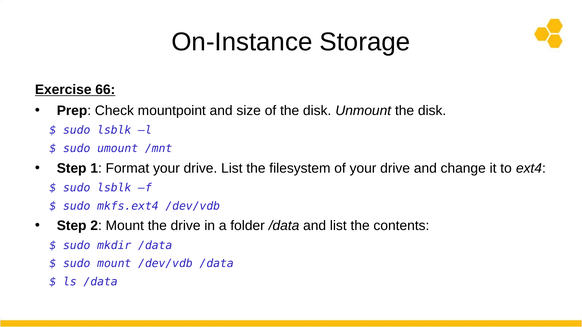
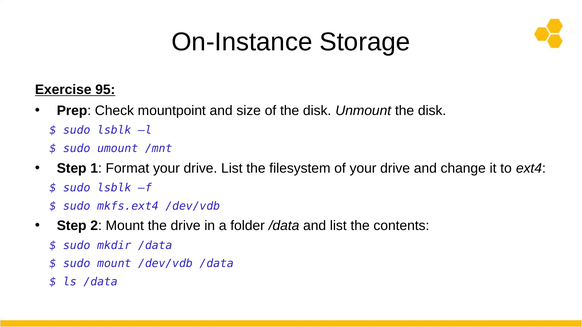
66: 66 -> 95 (105, 90)
